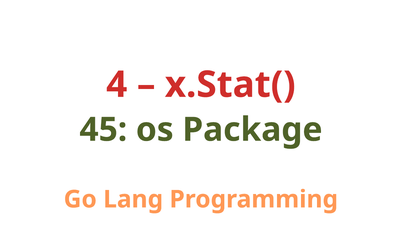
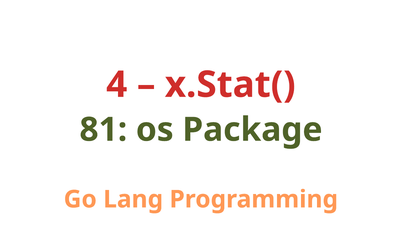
45: 45 -> 81 (103, 130)
